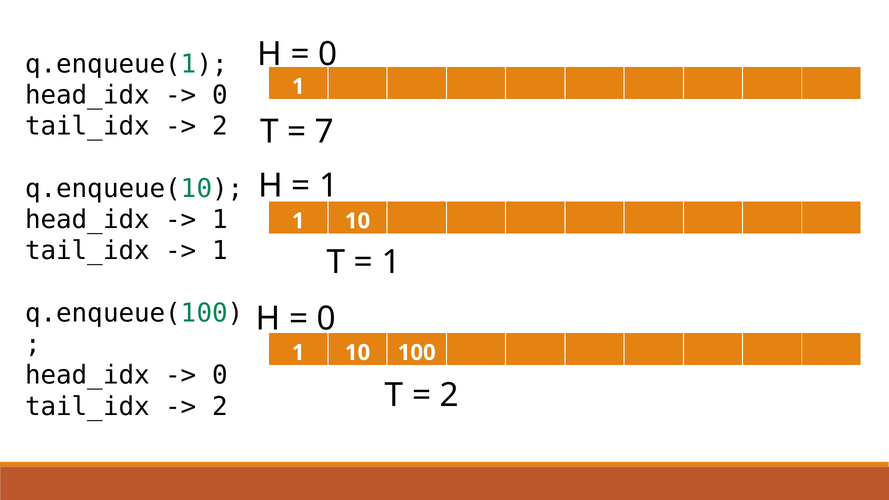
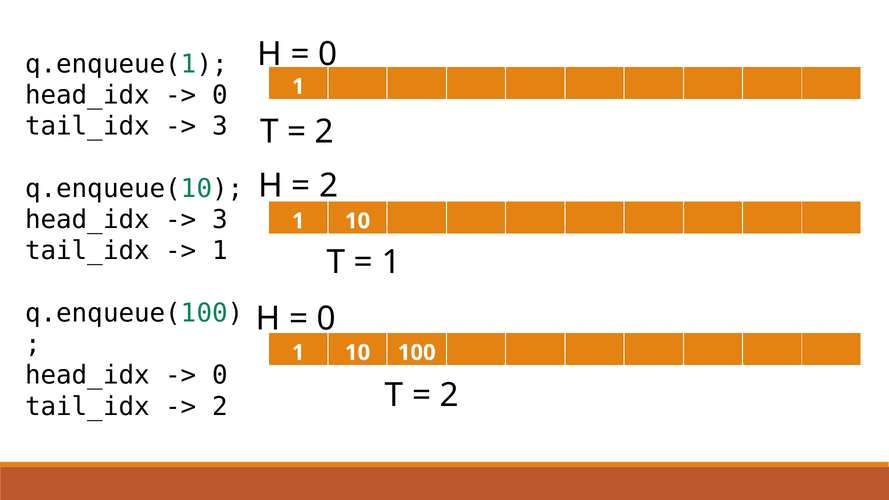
2: 2 -> 3 (220, 126)
7: 7 -> 2 (325, 132)
1: 1 -> 2 (329, 186)
1: 1 -> 3 (220, 220)
